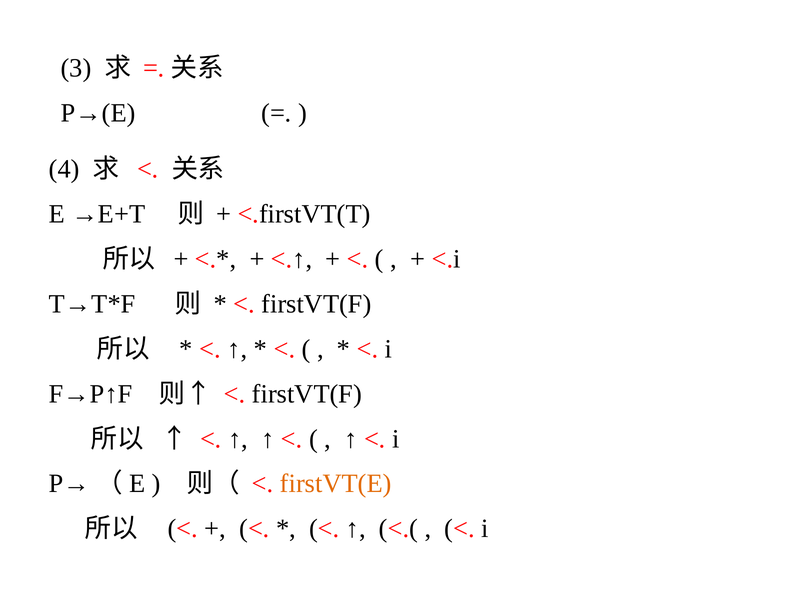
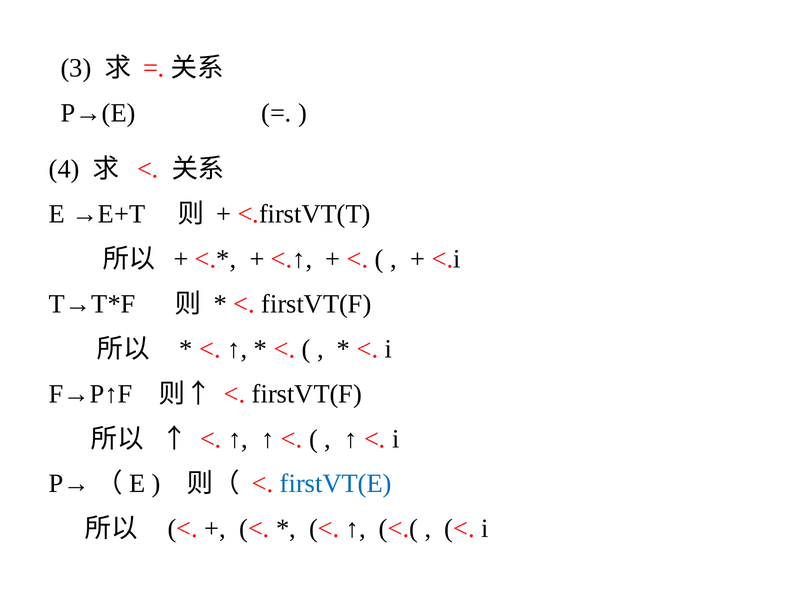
firstVT(E colour: orange -> blue (336, 484)
